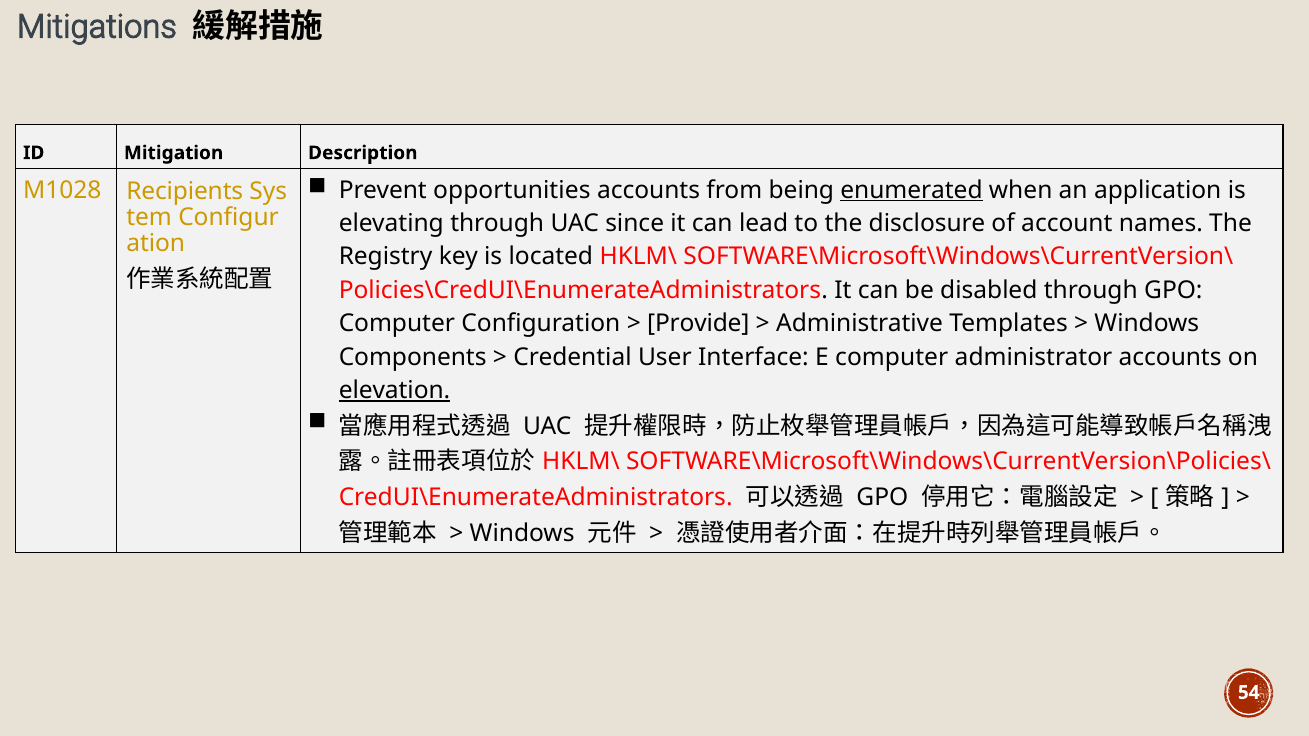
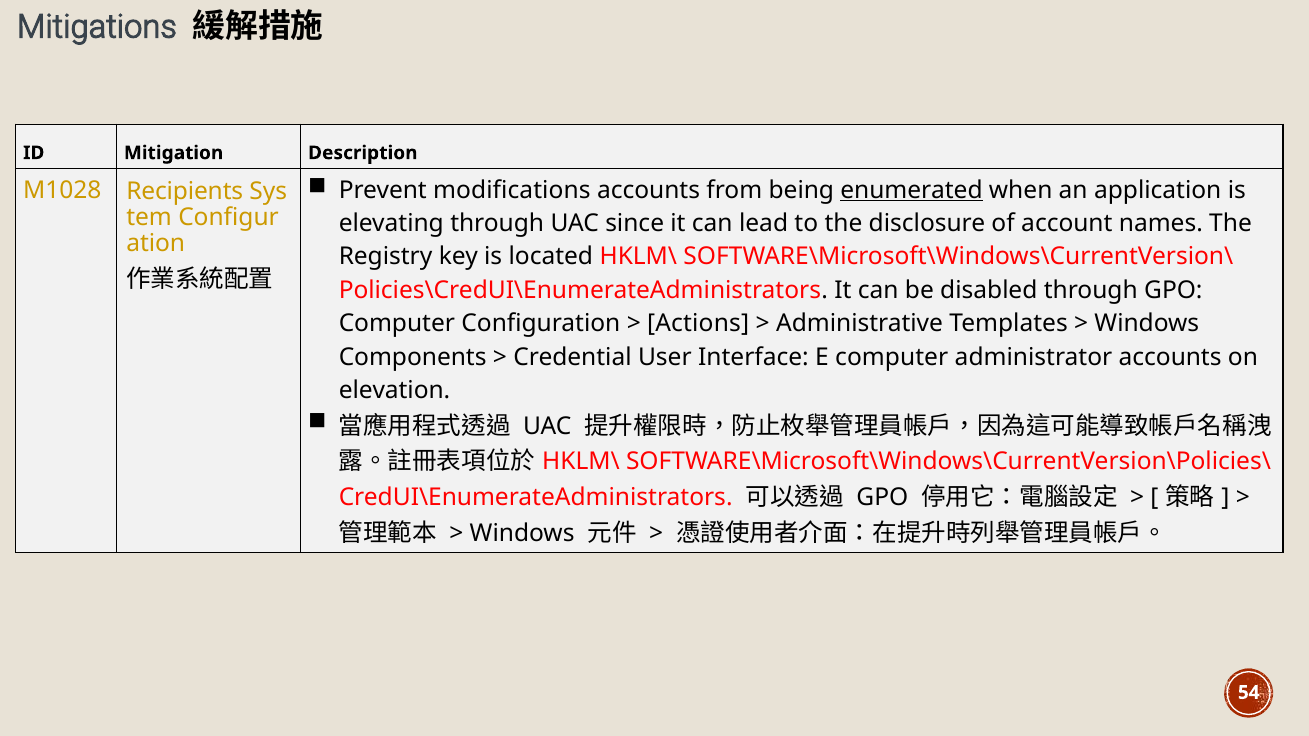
opportunities: opportunities -> modifications (512, 190)
Provide: Provide -> Actions (698, 324)
elevation underline: present -> none (395, 391)
